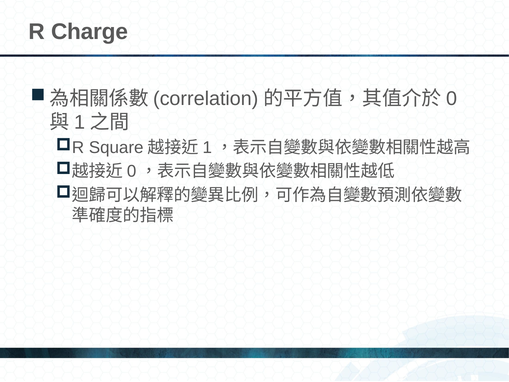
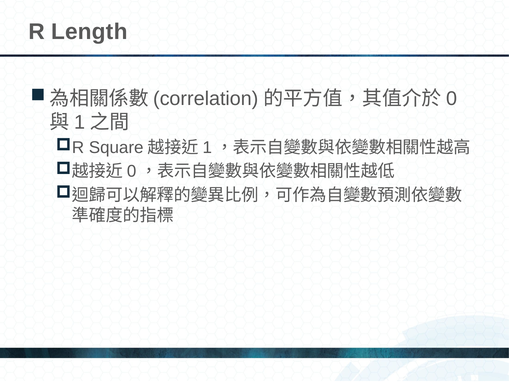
Charge: Charge -> Length (89, 32)
